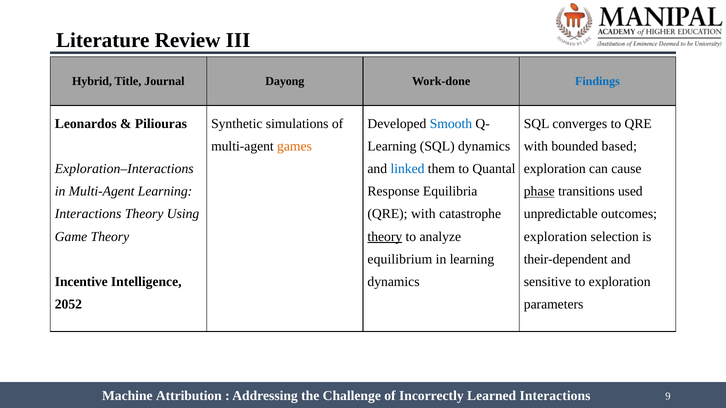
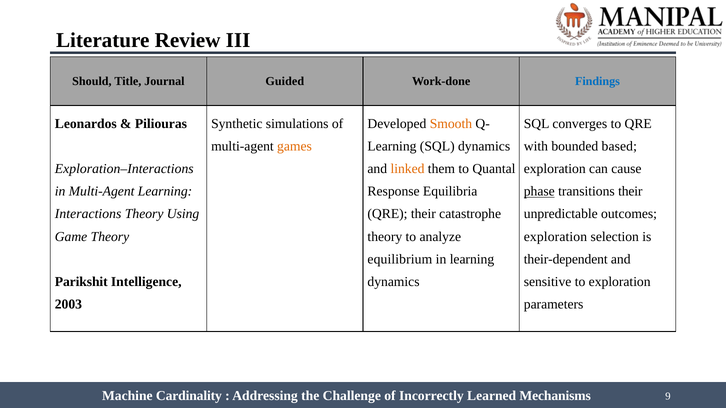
Hybrid: Hybrid -> Should (92, 81)
Dayong: Dayong -> Guided (285, 81)
Smooth colour: blue -> orange (451, 124)
linked colour: blue -> orange (408, 169)
transitions used: used -> their (630, 192)
with: with -> their (423, 214)
theory underline: present -> none (385, 237)
Incentive: Incentive -> Parikshit (81, 282)
2052: 2052 -> 2003 (68, 305)
Attribution: Attribution -> Cardinality (189, 396)
Learned Interactions: Interactions -> Mechanisms (555, 396)
